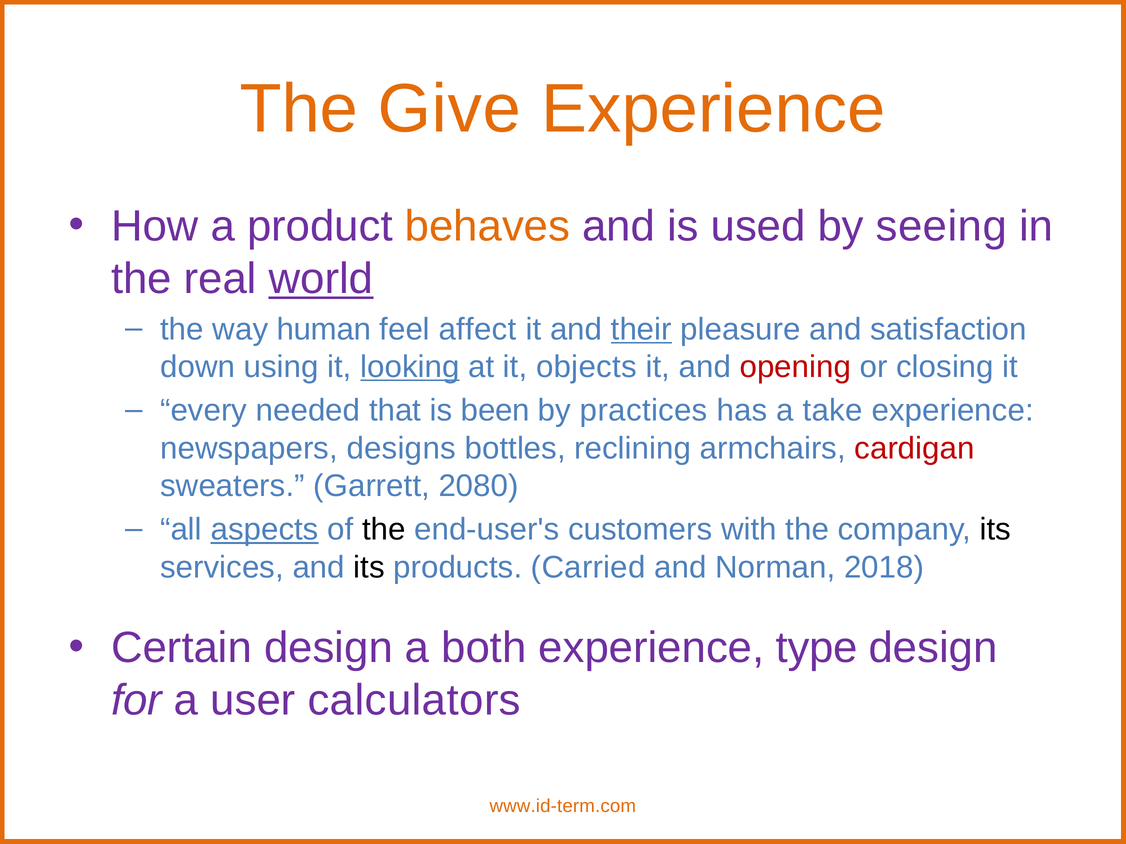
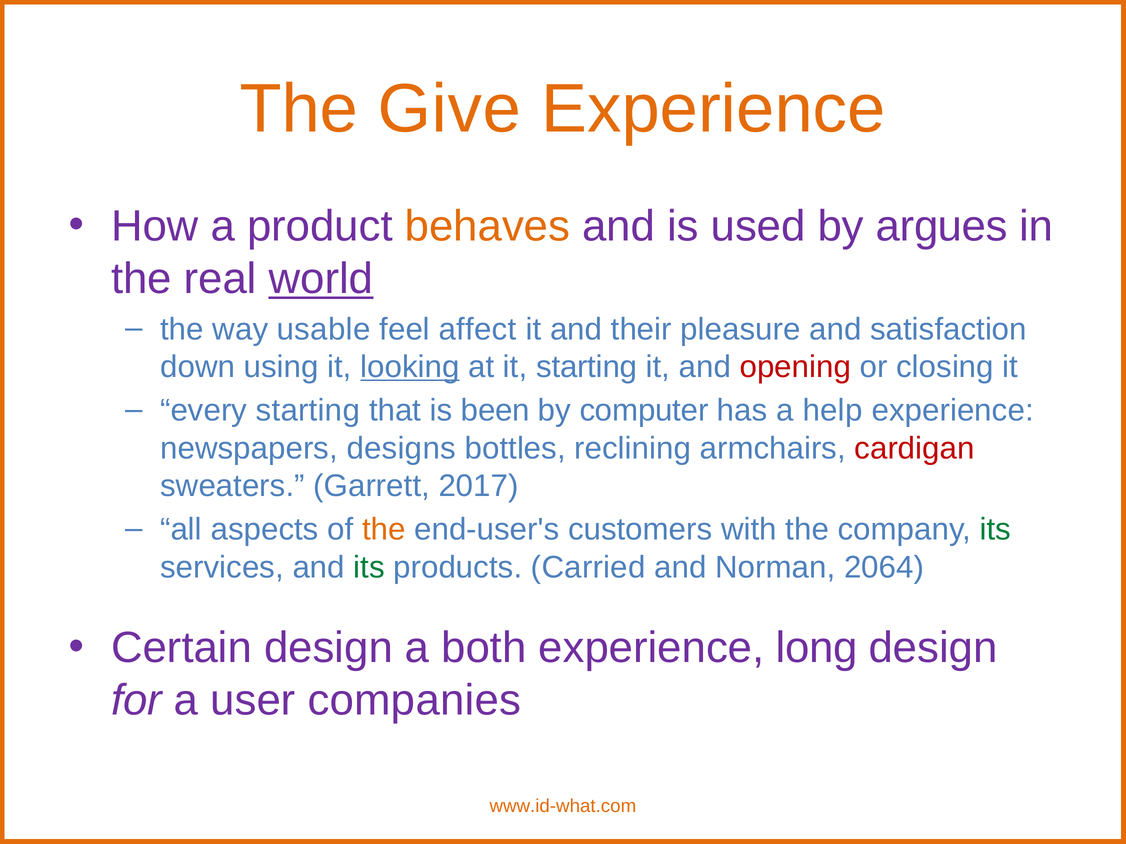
seeing: seeing -> argues (942, 227)
human: human -> usable (324, 329)
their underline: present -> none (641, 329)
it objects: objects -> starting (587, 367)
every needed: needed -> starting (308, 411)
practices: practices -> computer (644, 411)
take: take -> help (833, 411)
2080: 2080 -> 2017 (479, 486)
aspects underline: present -> none (265, 530)
the colour: black -> orange (384, 530)
its colour: black -> green (996, 530)
its colour: black -> green (369, 568)
2018: 2018 -> 2064 (884, 568)
type: type -> long (817, 648)
calculators: calculators -> companies (414, 701)
www.id-term.com: www.id-term.com -> www.id-what.com (563, 806)
